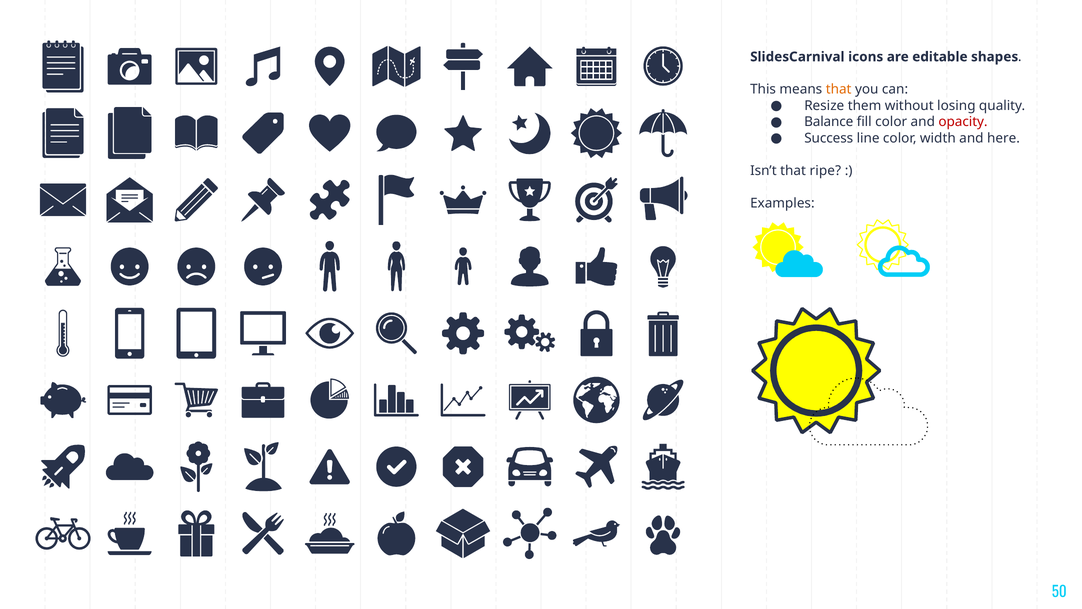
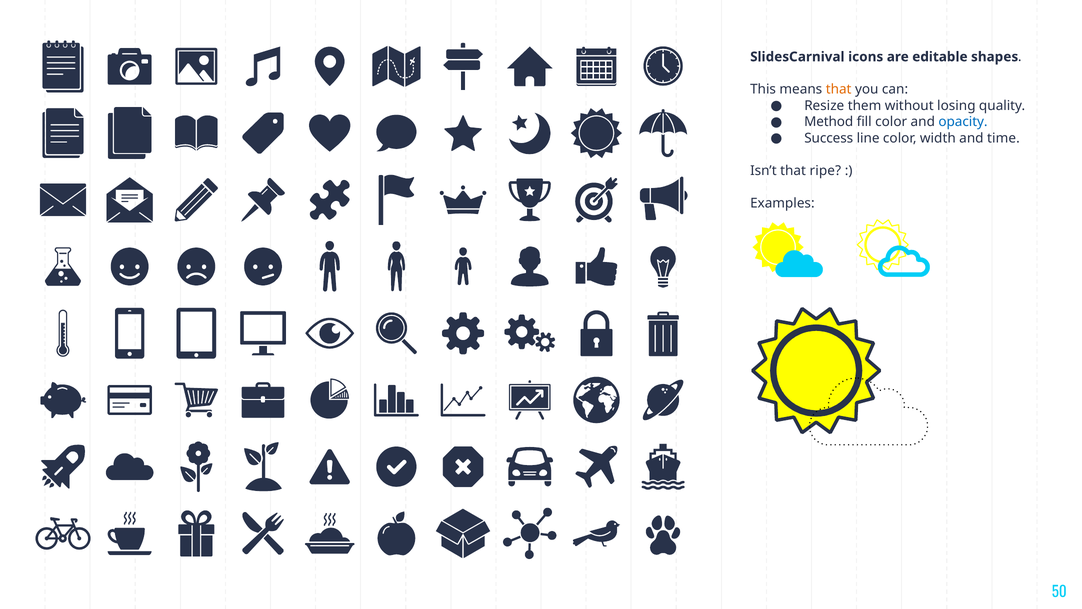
Balance: Balance -> Method (829, 122)
opacity colour: red -> blue (963, 122)
here: here -> time (1003, 138)
